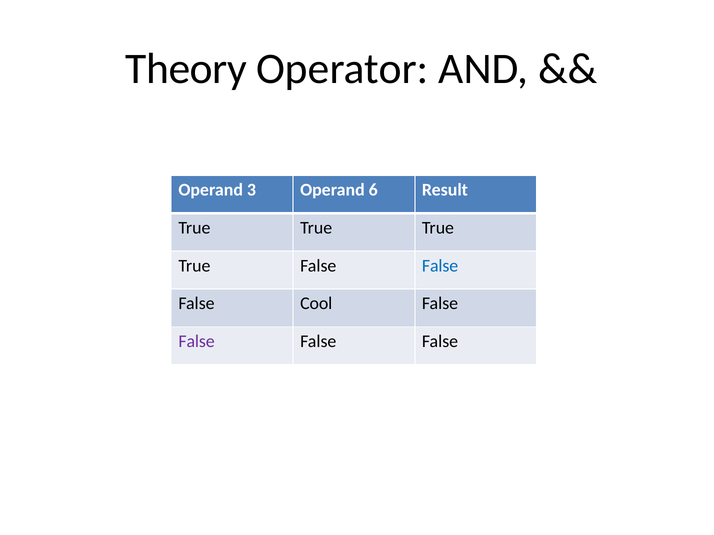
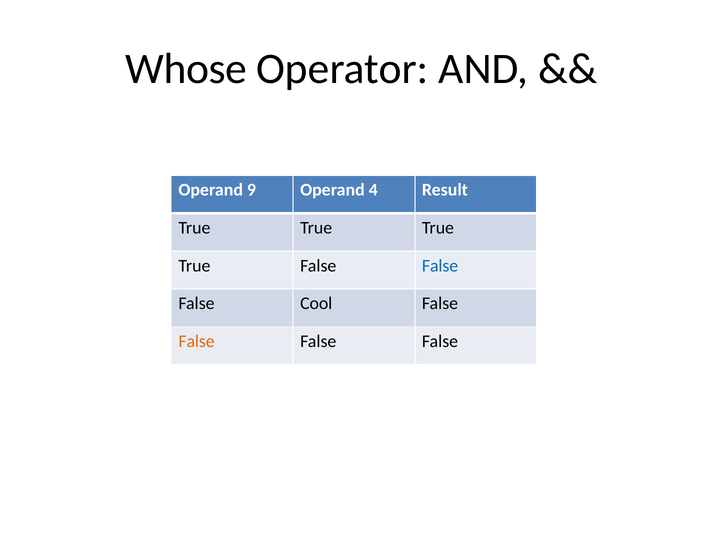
Theory: Theory -> Whose (186, 69)
3: 3 -> 9 (251, 190)
6: 6 -> 4 (373, 190)
False colour: purple -> orange (197, 342)
